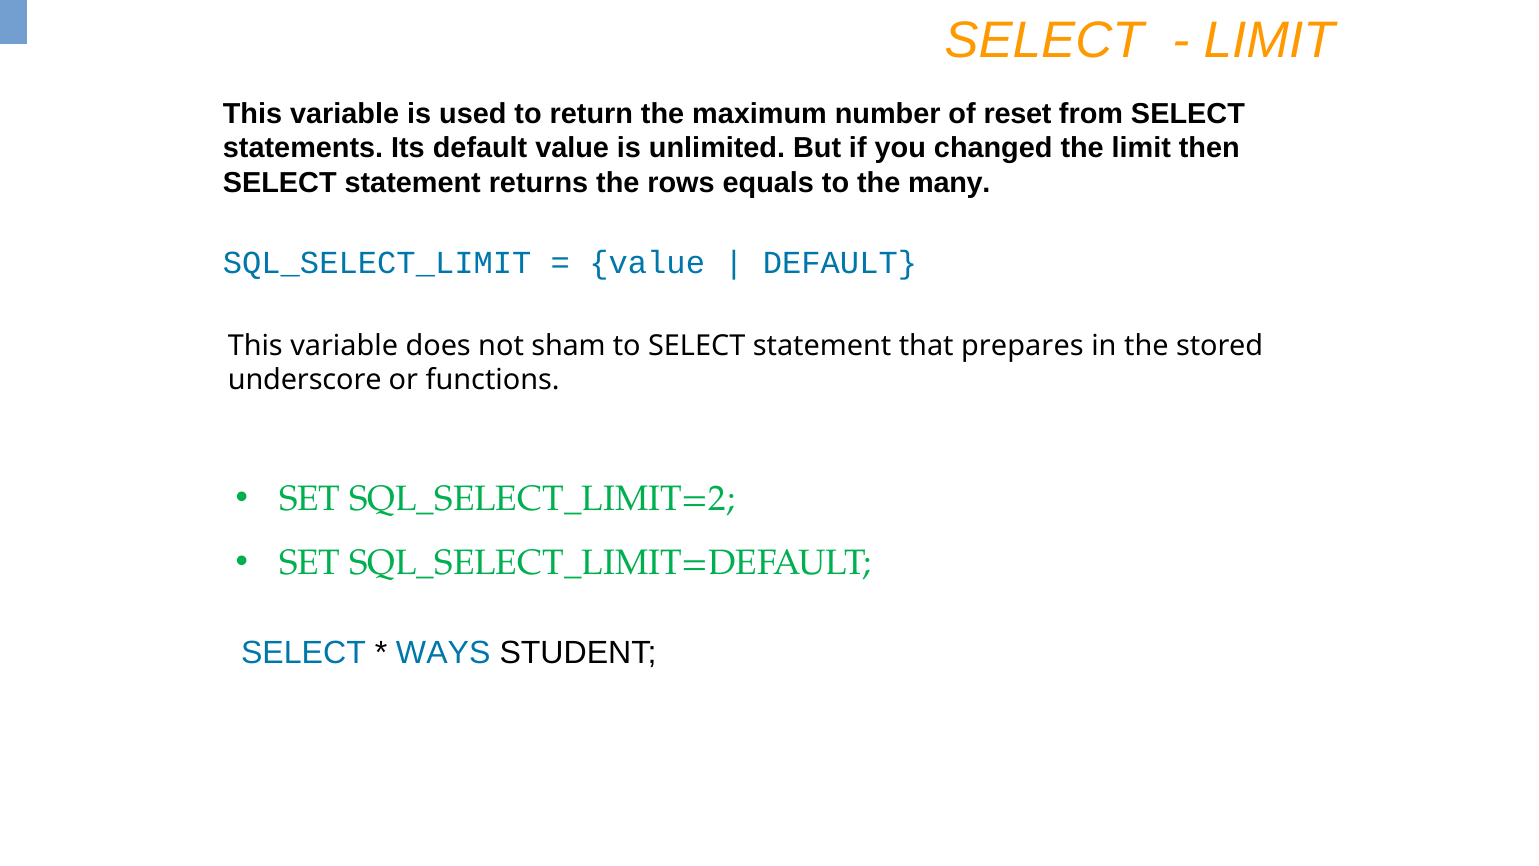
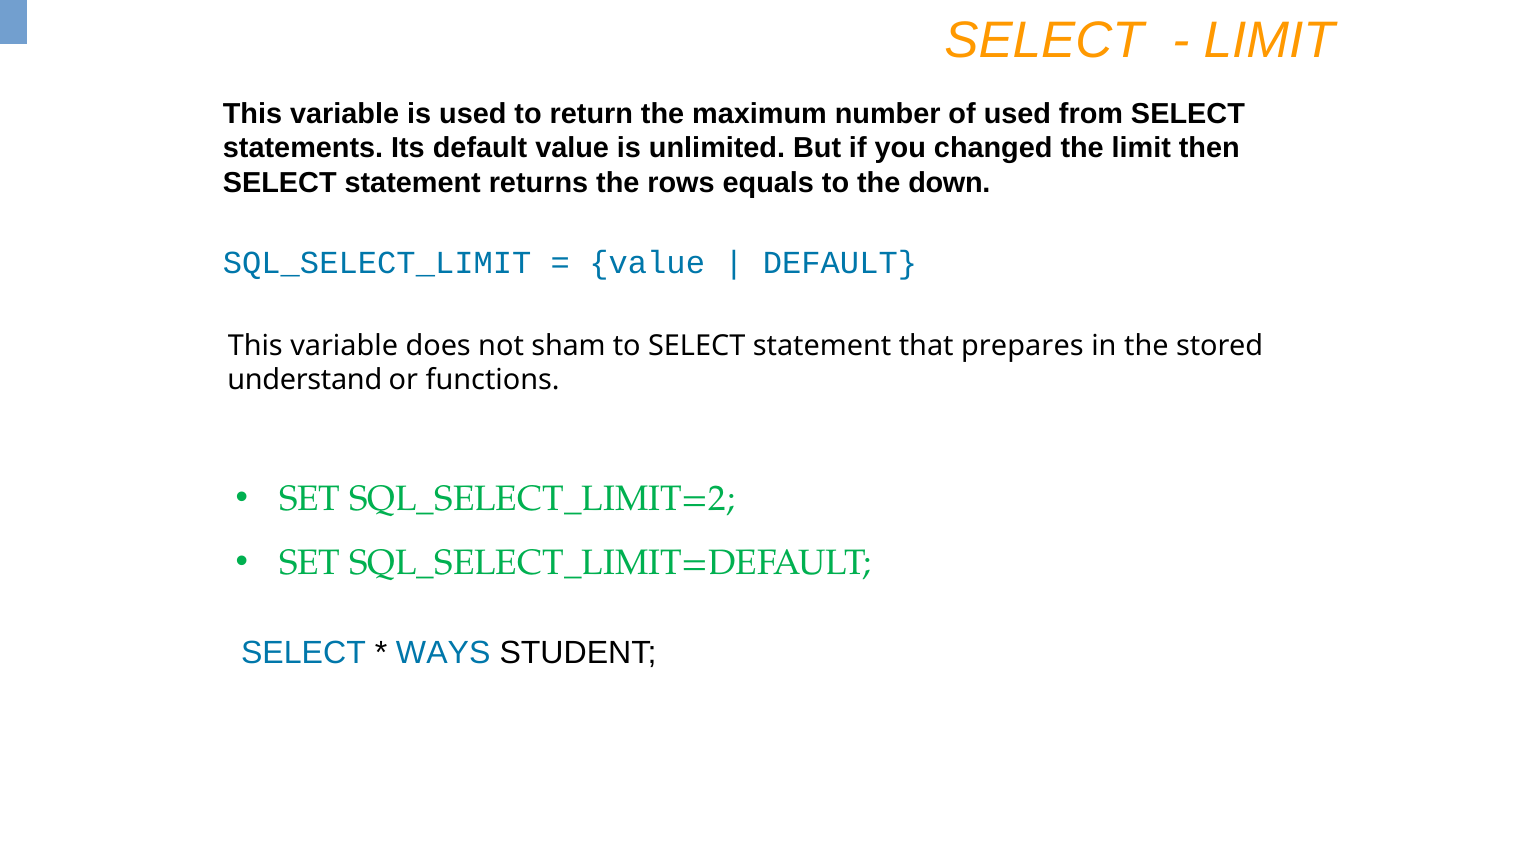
of reset: reset -> used (1017, 114)
many: many -> down (949, 183)
underscore: underscore -> understand (305, 380)
